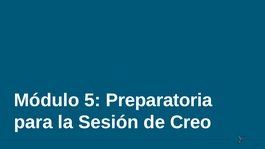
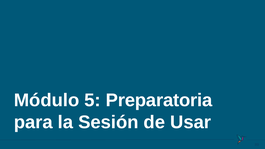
Creo: Creo -> Usar (191, 122)
